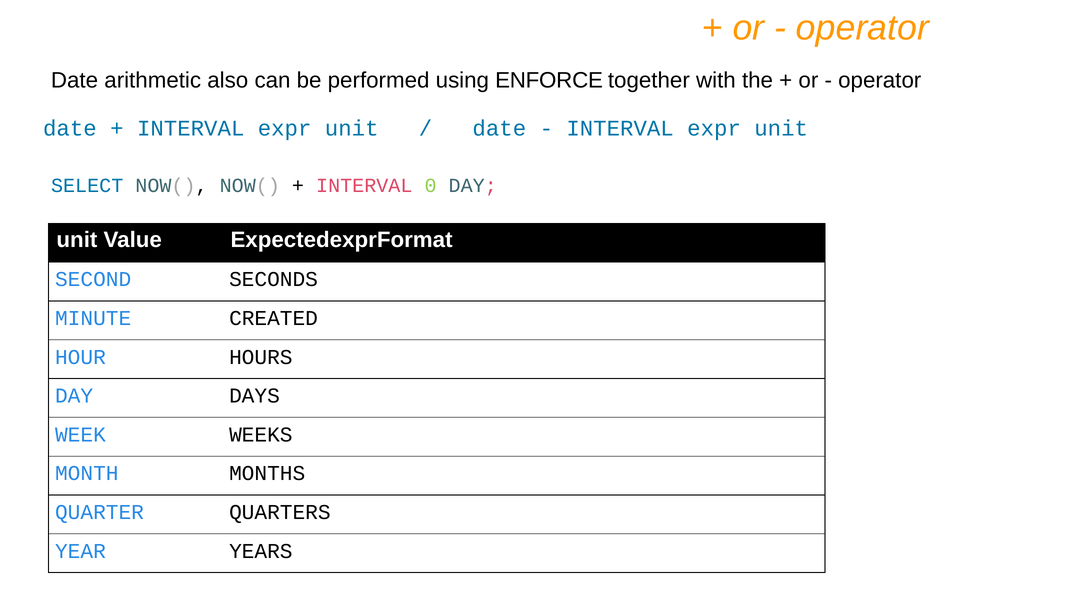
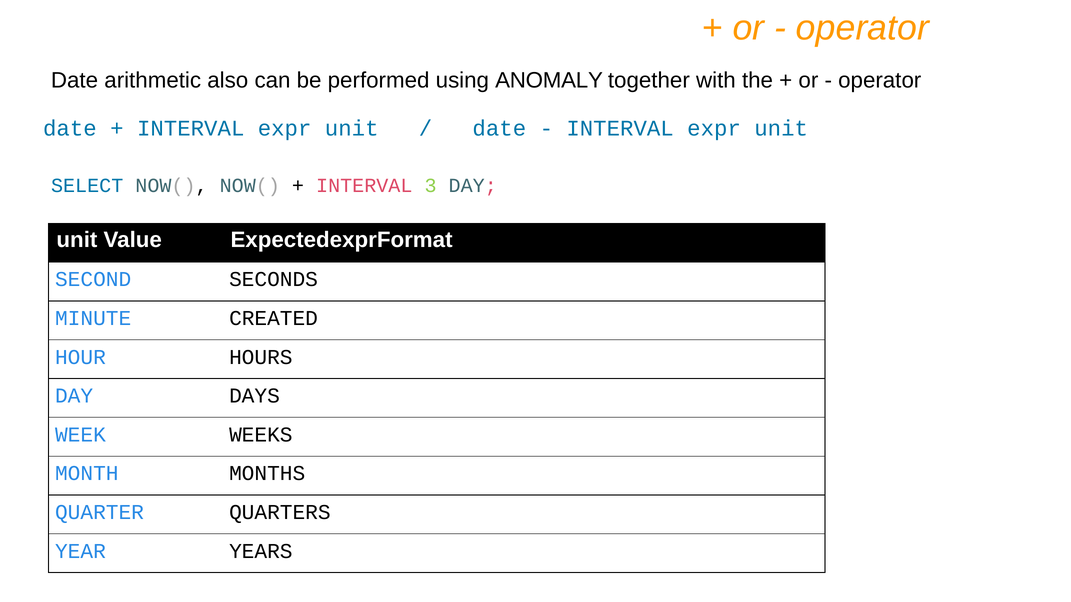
ENFORCE: ENFORCE -> ANOMALY (549, 81)
0: 0 -> 3 (431, 186)
